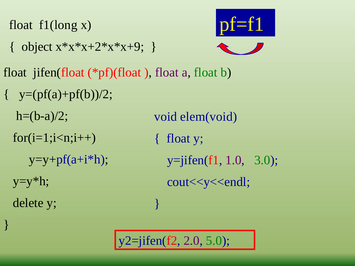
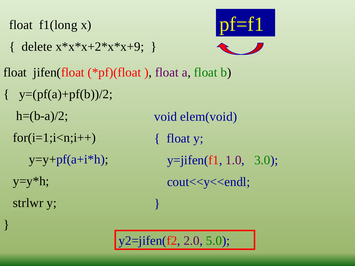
object: object -> delete (37, 47)
delete: delete -> strlwr (28, 203)
